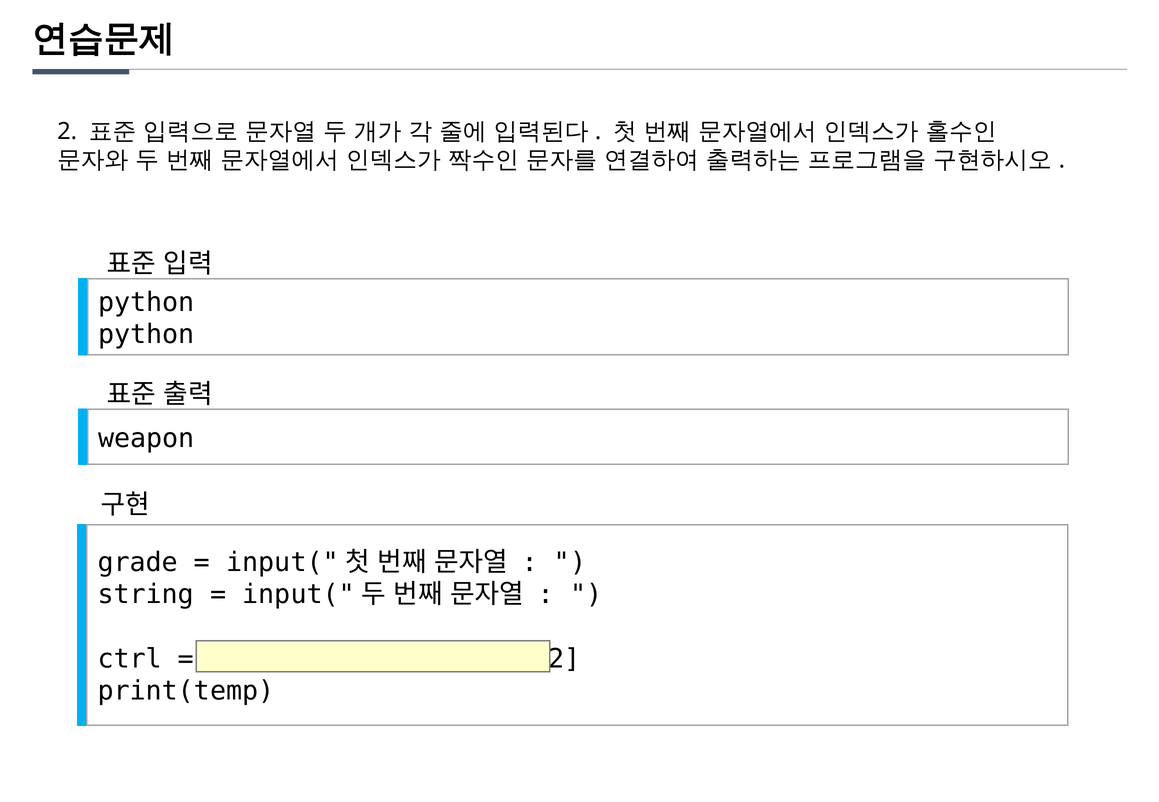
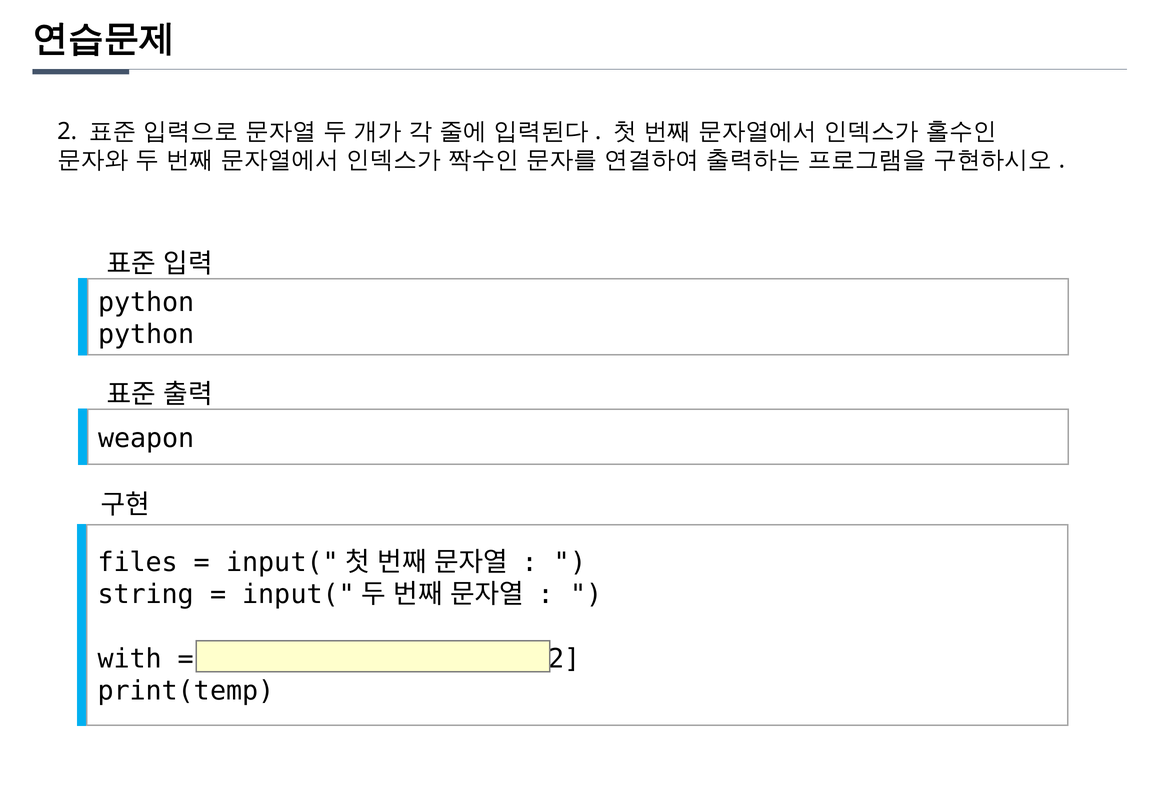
grade: grade -> files (138, 563)
ctrl: ctrl -> with (130, 659)
